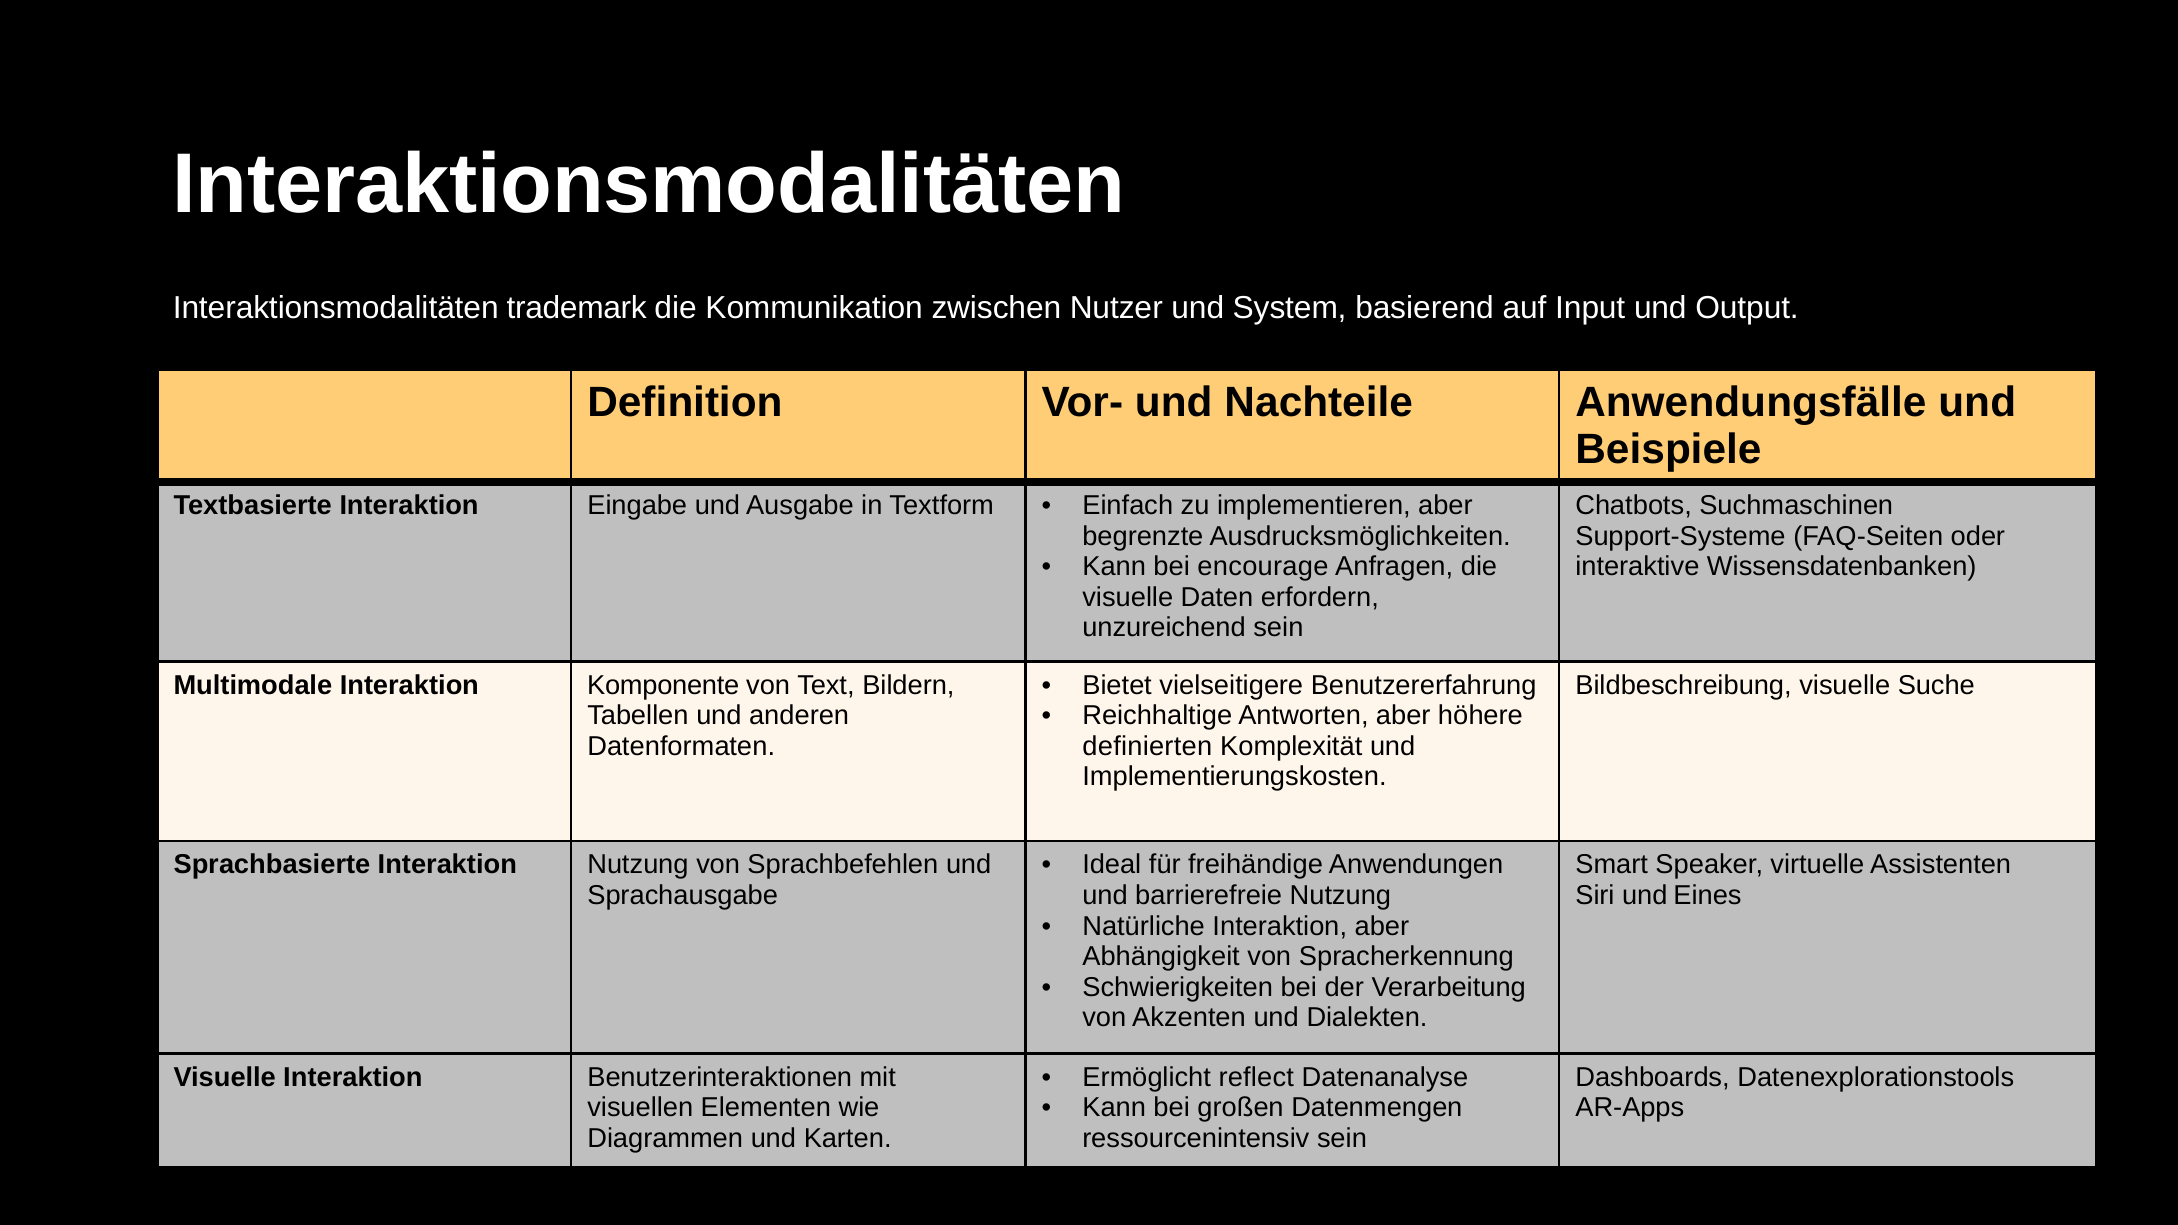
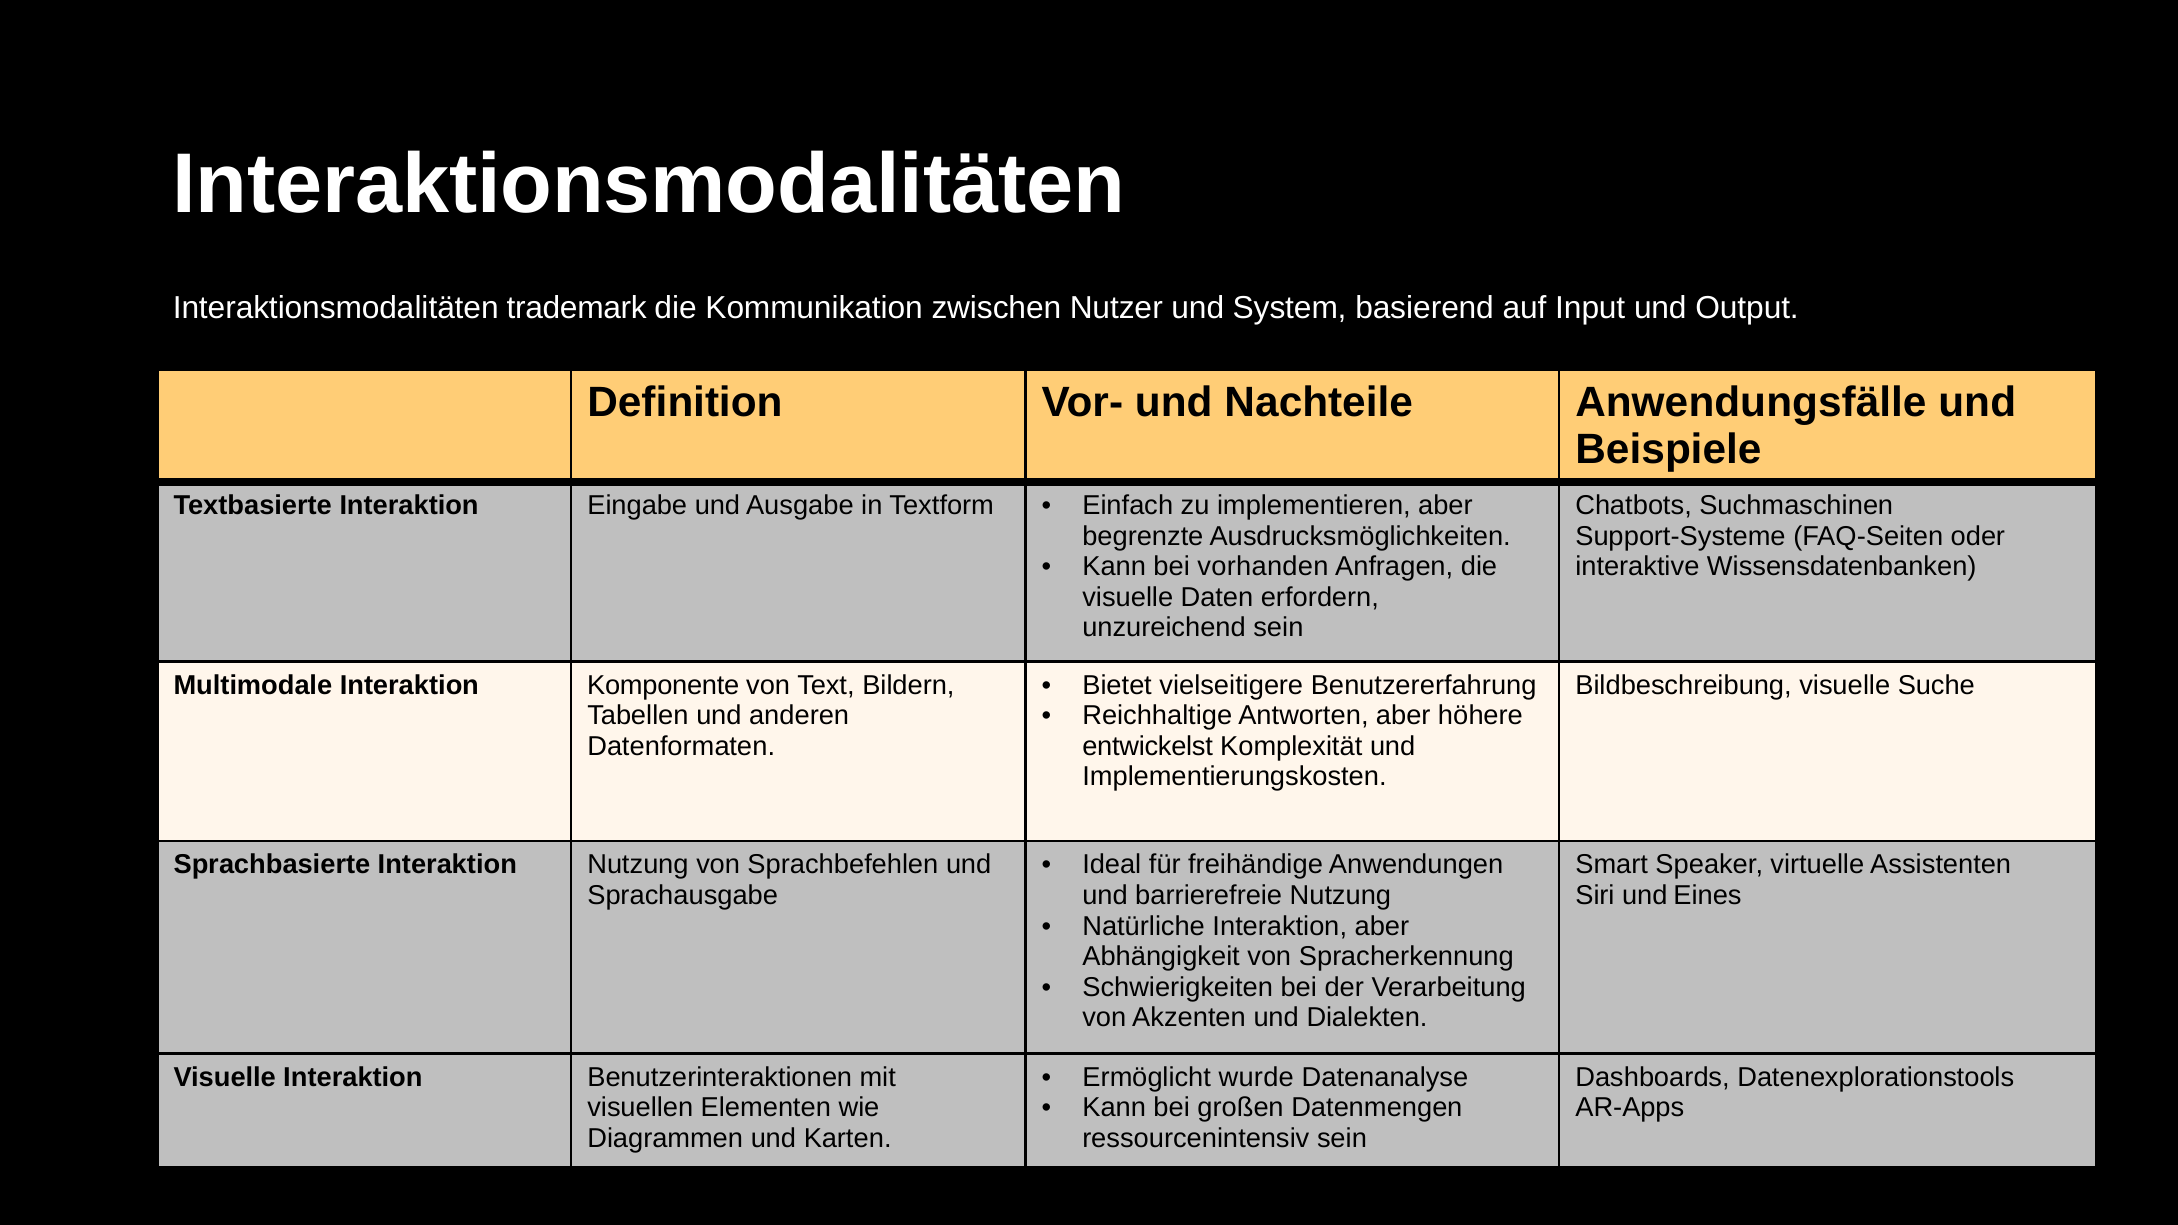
encourage: encourage -> vorhanden (1263, 567)
definierten: definierten -> entwickelst (1148, 747)
reflect: reflect -> wurde (1256, 1077)
